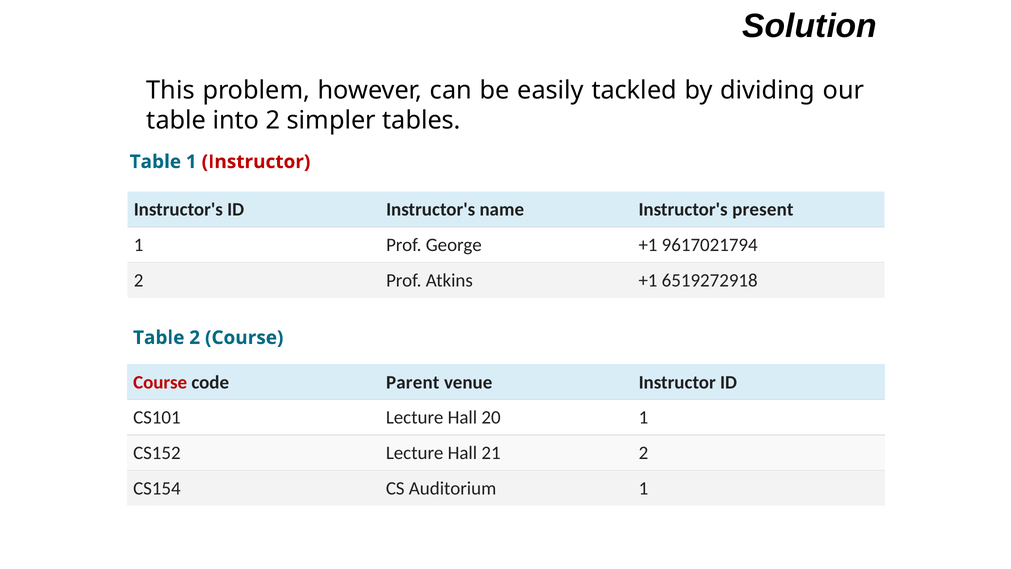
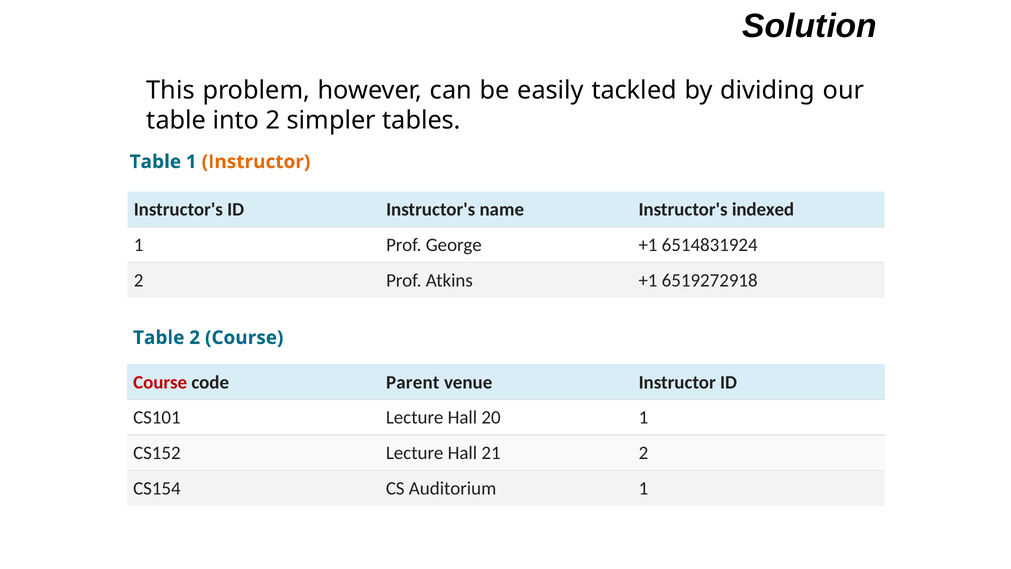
Instructor colour: red -> orange (256, 162)
present: present -> indexed (763, 210)
9617021794: 9617021794 -> 6514831924 (710, 245)
